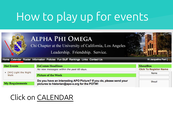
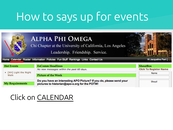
play: play -> says (67, 17)
